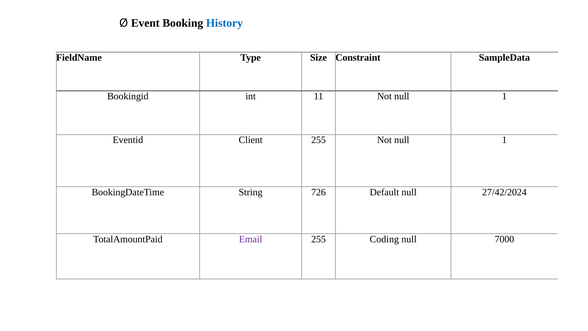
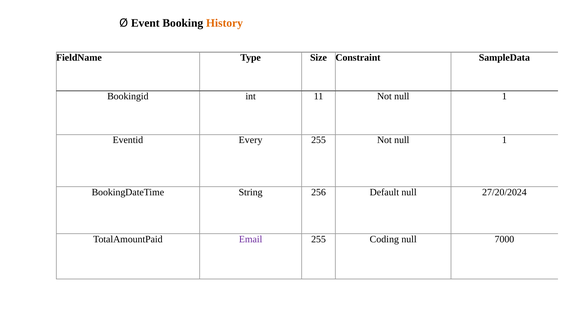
History colour: blue -> orange (224, 23)
Client: Client -> Every (251, 140)
726: 726 -> 256 (319, 192)
27/42/2024: 27/42/2024 -> 27/20/2024 (504, 192)
